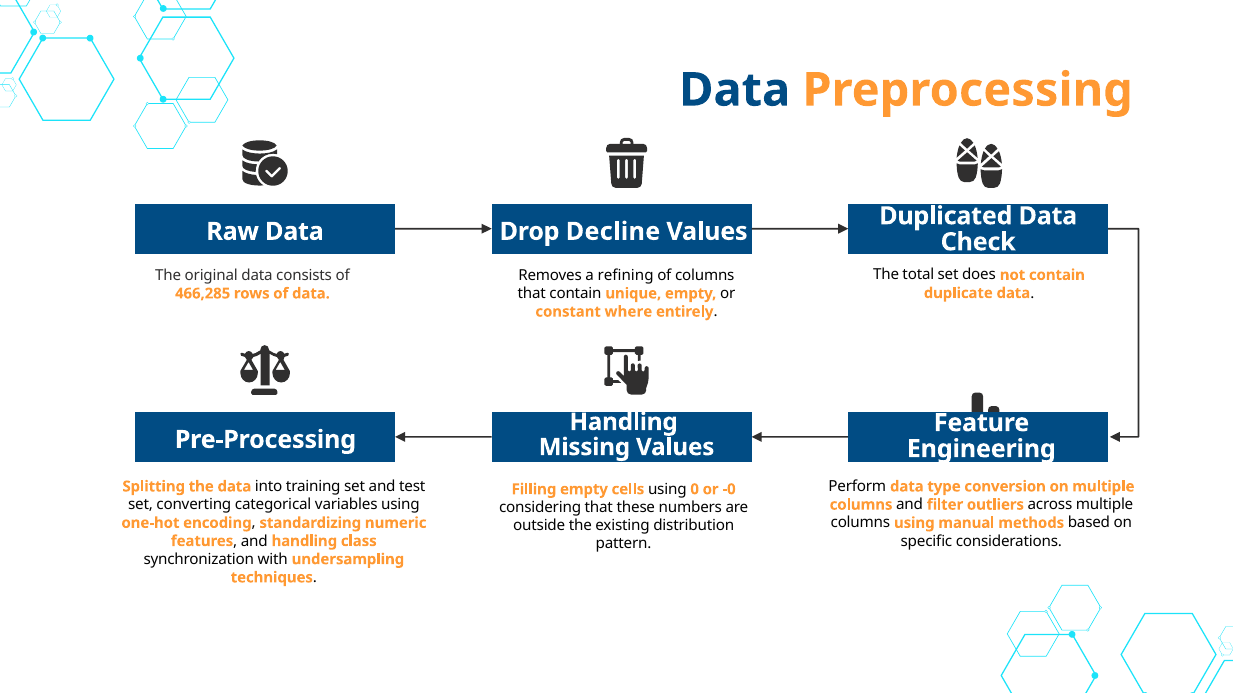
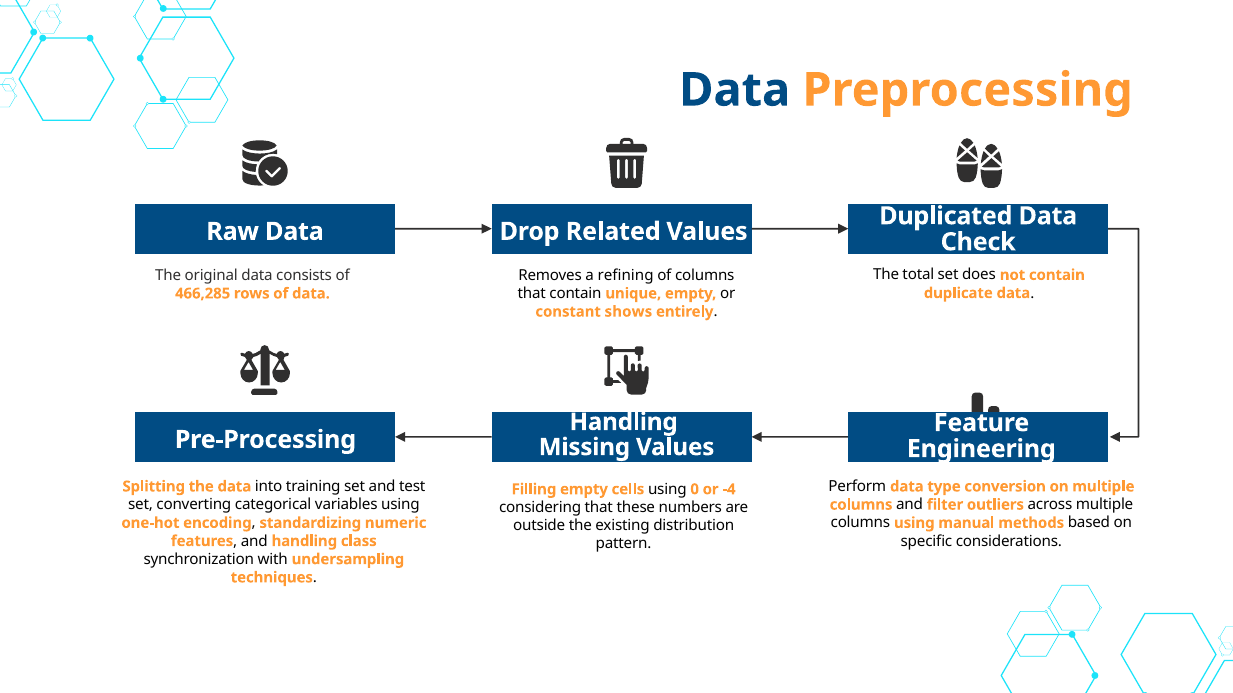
Decline: Decline -> Related (613, 232)
where: where -> shows (628, 312)
-0: -0 -> -4 (729, 490)
